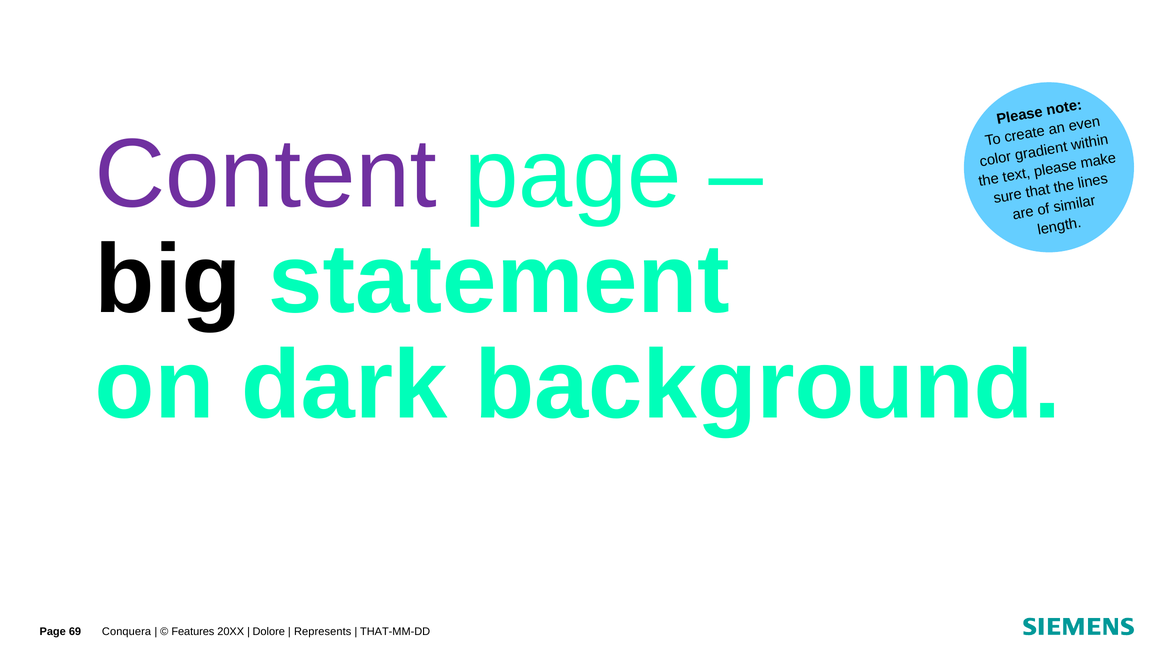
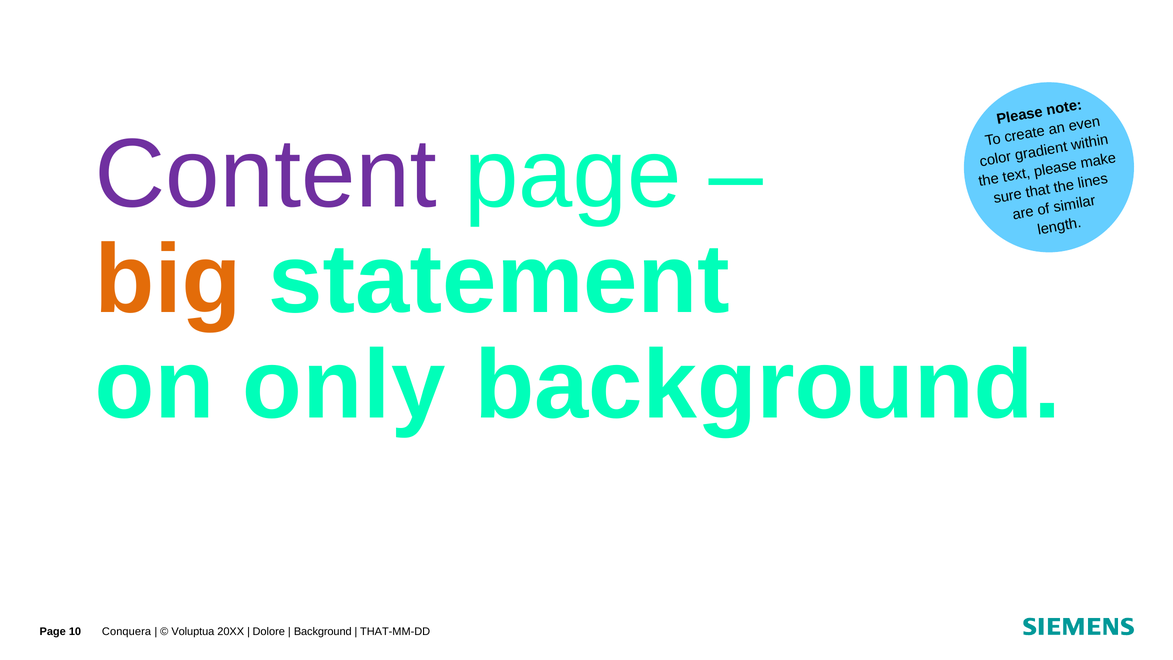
big colour: black -> orange (168, 280)
dark: dark -> only (344, 386)
69: 69 -> 10 (75, 631)
Features: Features -> Voluptua (193, 631)
Represents: Represents -> Background (323, 631)
